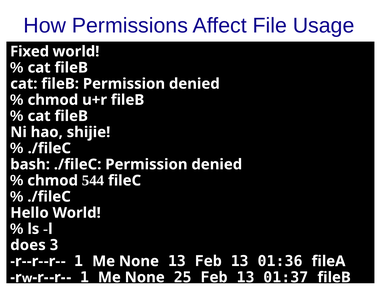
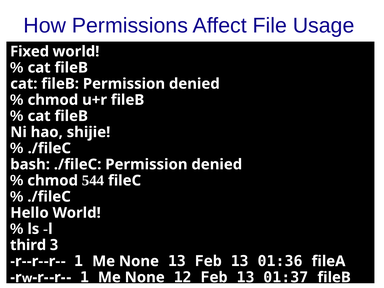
does: does -> third (28, 245)
25: 25 -> 12 (183, 277)
